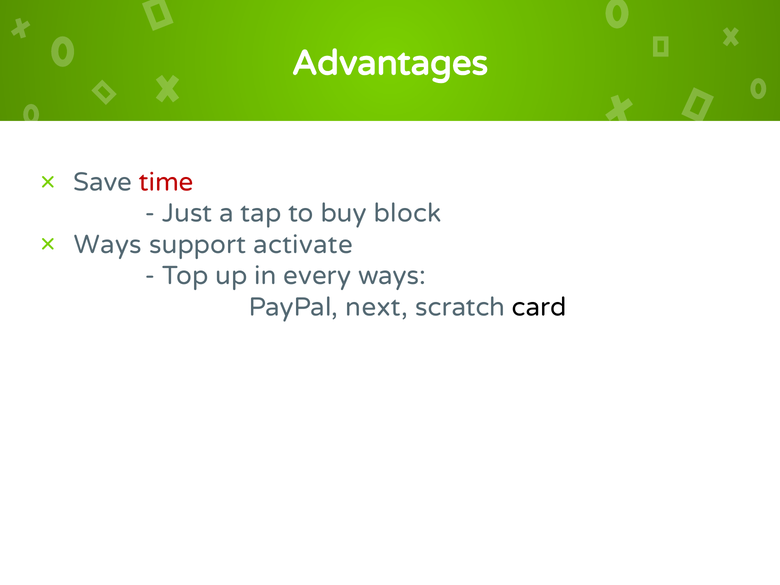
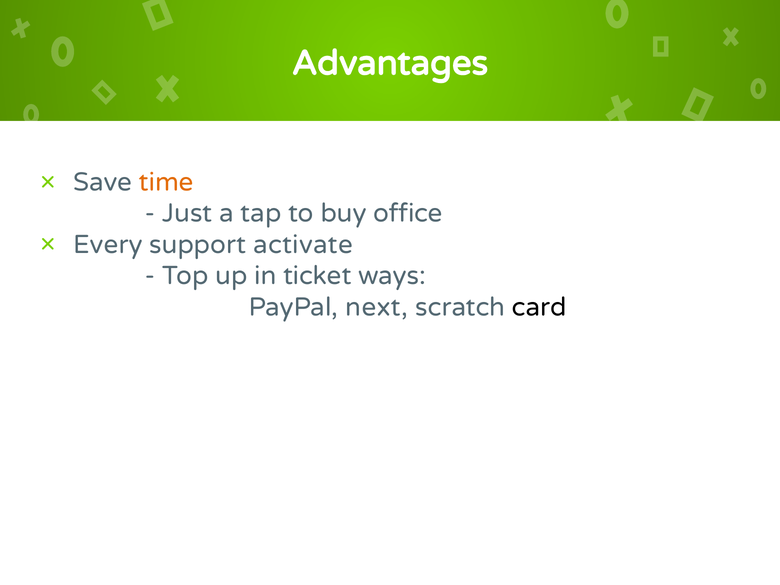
time colour: red -> orange (166, 182)
block: block -> office (408, 213)
Ways: Ways -> Every (108, 245)
every: every -> ticket (317, 276)
